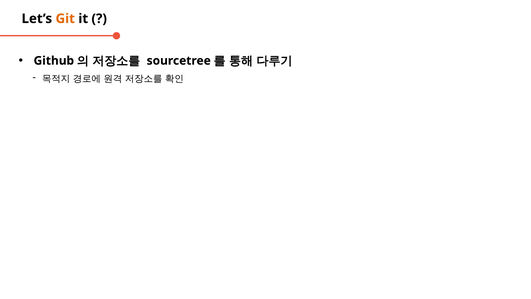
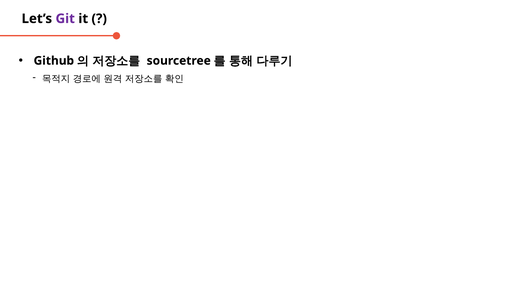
Git colour: orange -> purple (65, 19)
